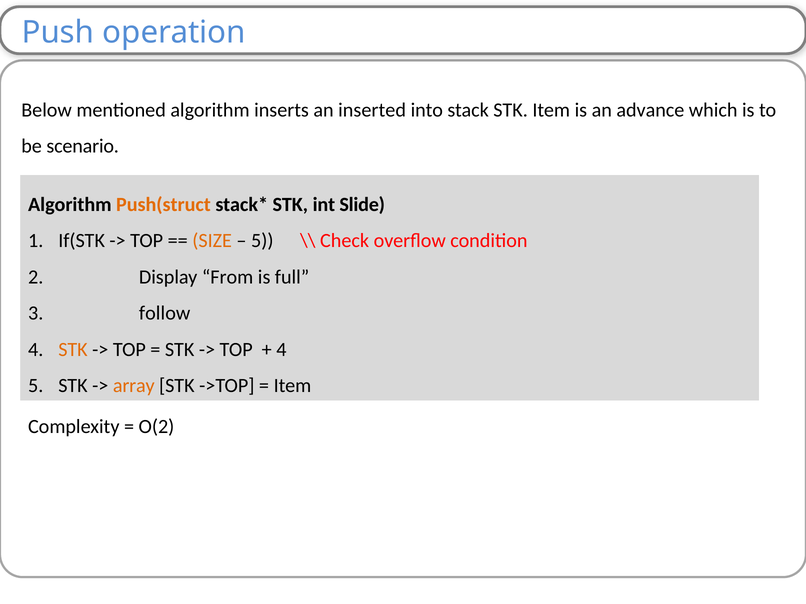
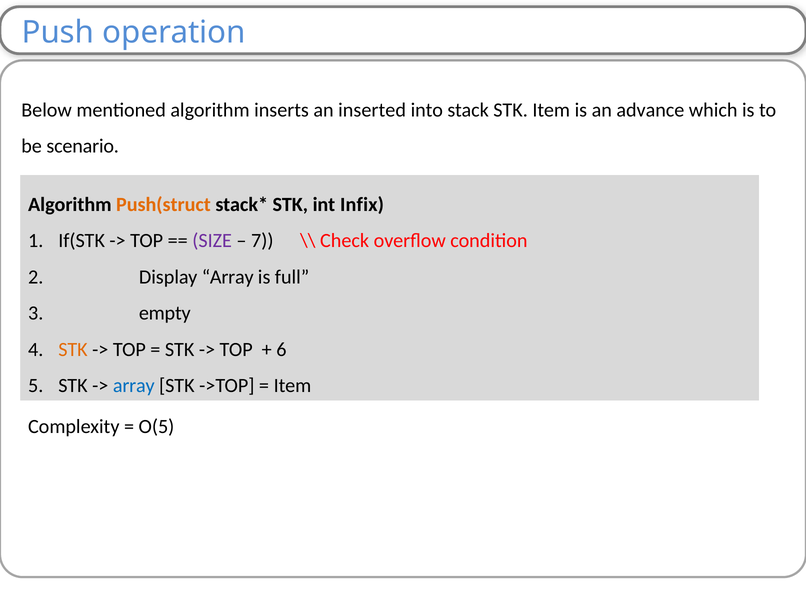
Slide: Slide -> Infix (362, 205)
SIZE colour: orange -> purple (212, 241)
5: 5 -> 7 (262, 241)
Display From: From -> Array (228, 277)
follow: follow -> empty (165, 314)
4: 4 -> 6 (281, 350)
array colour: orange -> blue (134, 386)
O(2: O(2 -> O(5 (156, 427)
